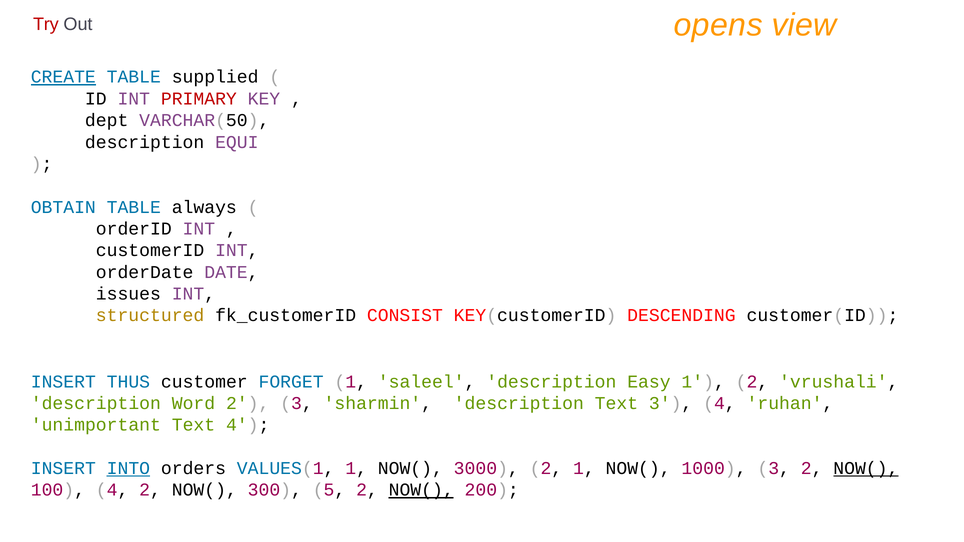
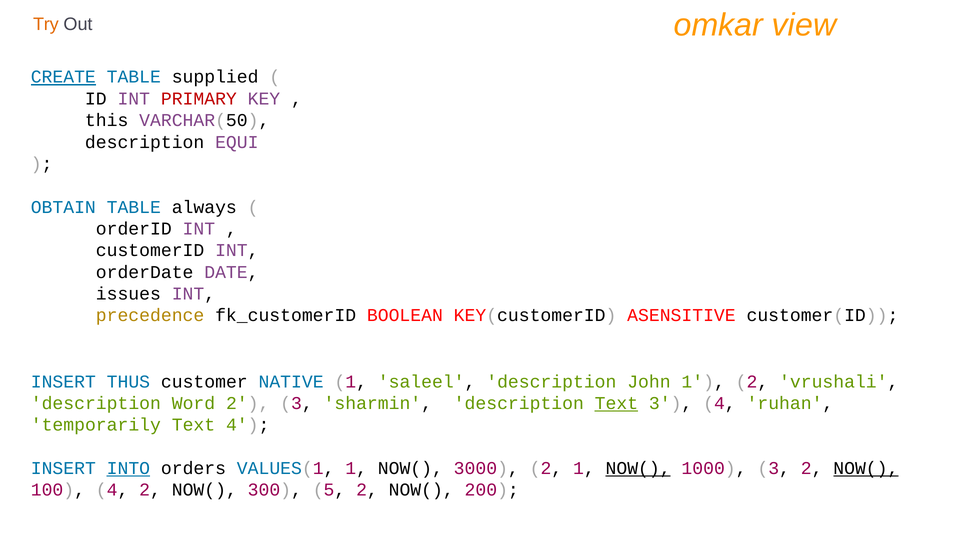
opens: opens -> omkar (718, 25)
Try colour: red -> orange (46, 24)
dept: dept -> this (107, 120)
structured: structured -> precedence (150, 316)
CONSIST: CONSIST -> BOOLEAN (405, 316)
DESCENDING: DESCENDING -> ASENSITIVE (681, 316)
FORGET: FORGET -> NATIVE (291, 382)
Easy: Easy -> John (649, 382)
Text underline: none -> present (616, 403)
unimportant: unimportant -> temporarily (96, 425)
NOW( underline: none -> present (638, 469)
NOW( underline: present -> none (421, 490)
